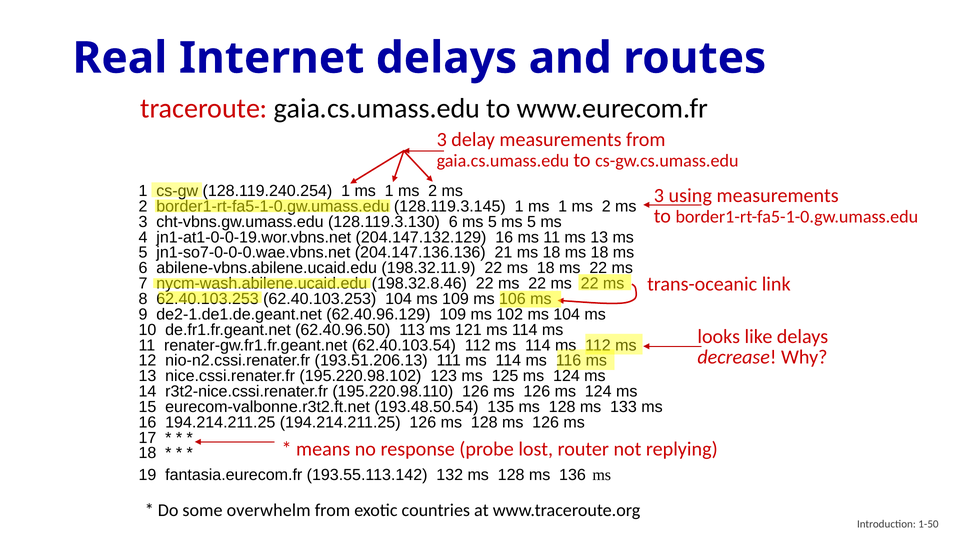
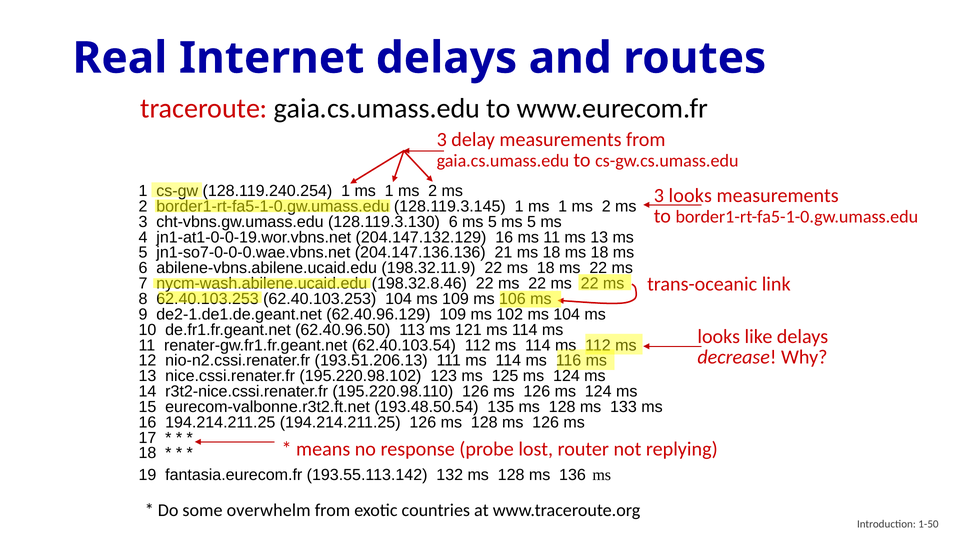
3 using: using -> looks (690, 196)
